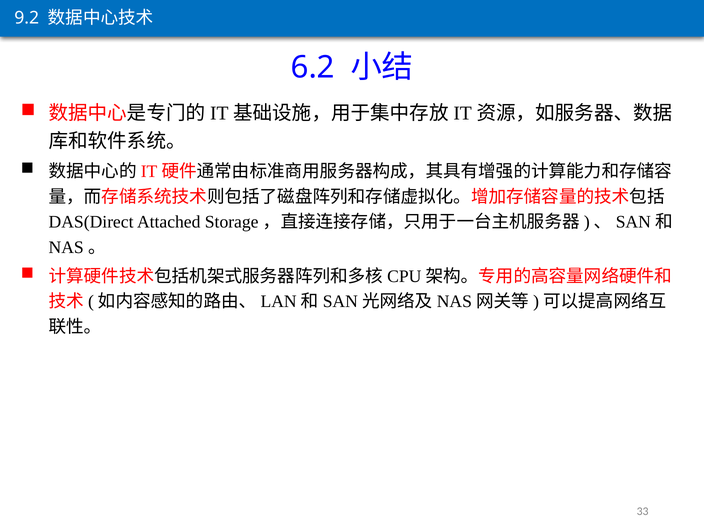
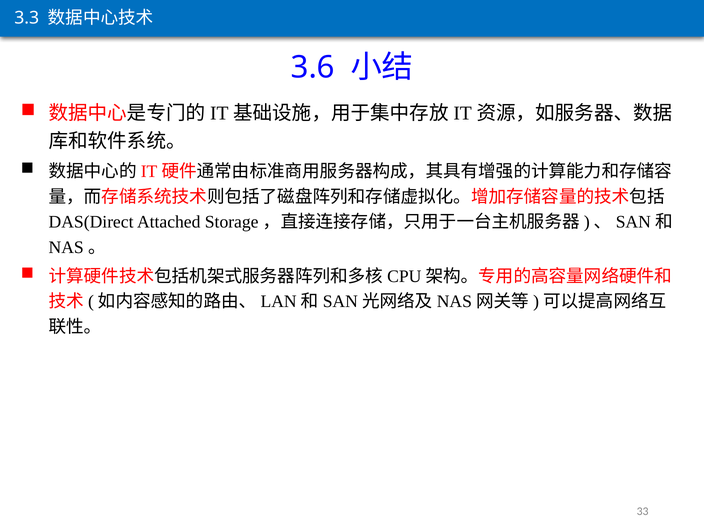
9.2: 9.2 -> 3.3 (27, 18)
6.2: 6.2 -> 3.6 (313, 67)
